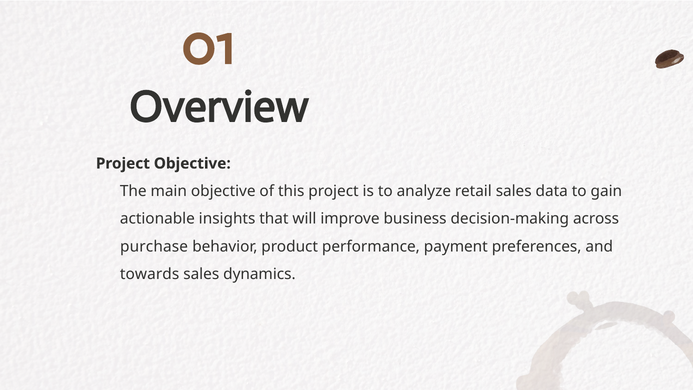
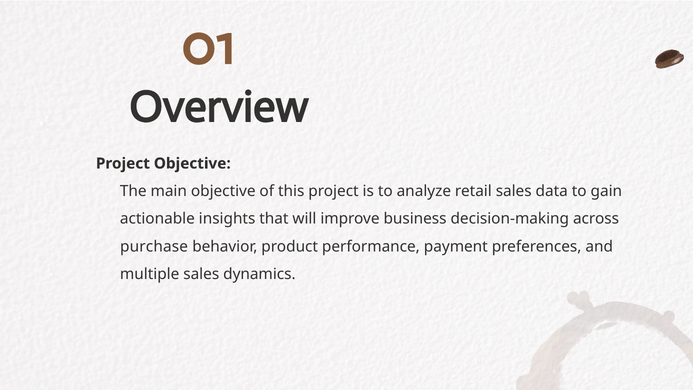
towards: towards -> multiple (150, 274)
